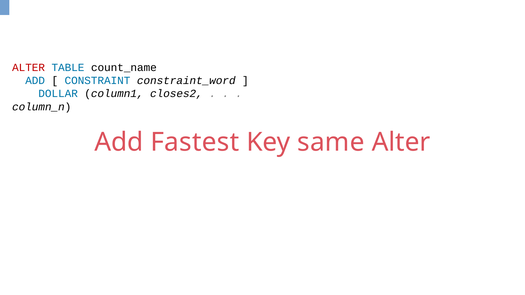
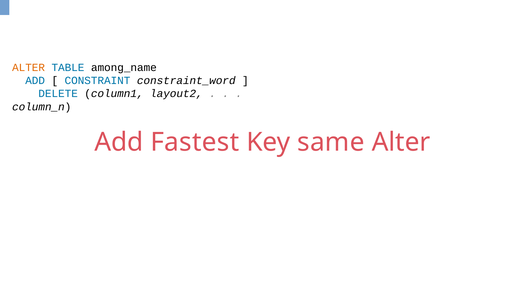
ALTER colour: red -> orange (29, 68)
count_name: count_name -> among_name (124, 68)
DOLLAR: DOLLAR -> DELETE (58, 94)
closes2: closes2 -> layout2 (176, 94)
